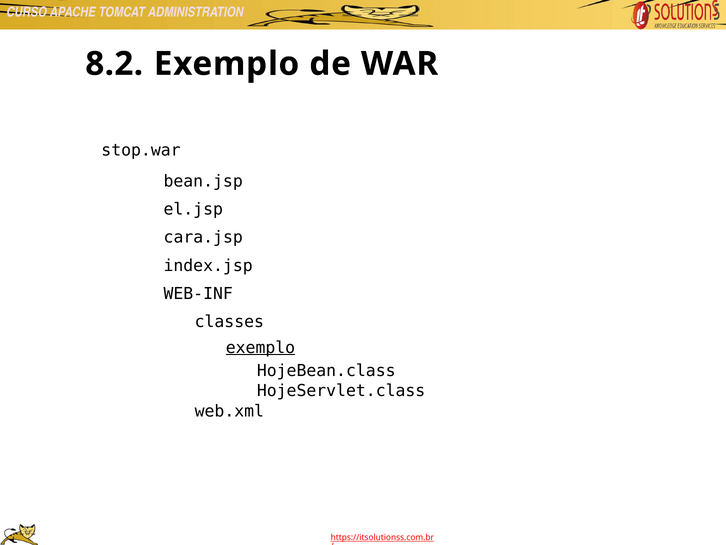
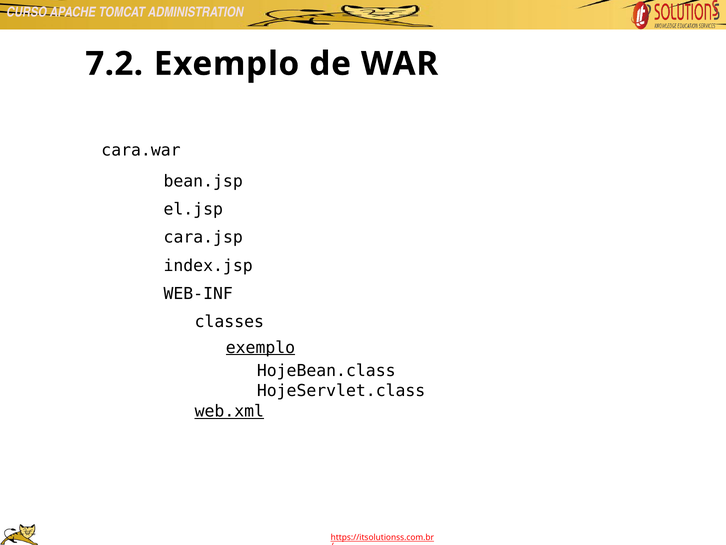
8.2: 8.2 -> 7.2 (114, 64)
stop.war: stop.war -> cara.war (141, 150)
web.xml underline: none -> present (229, 411)
